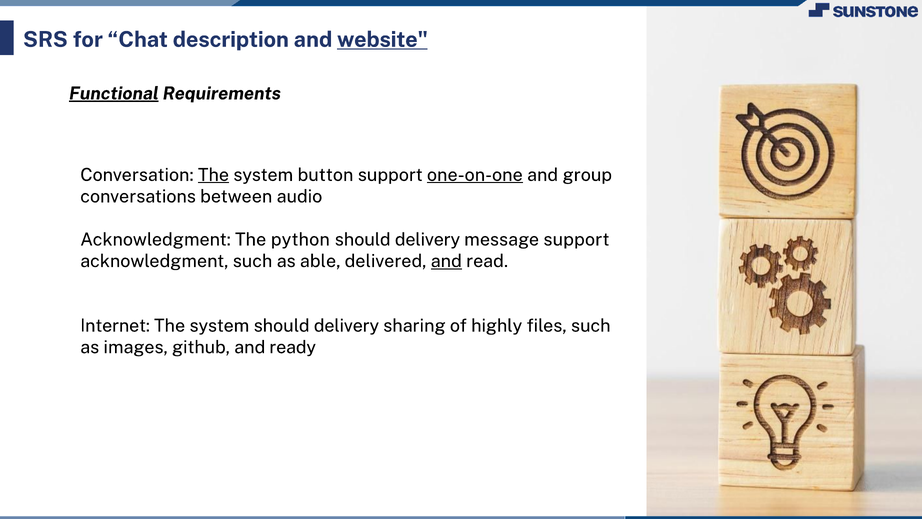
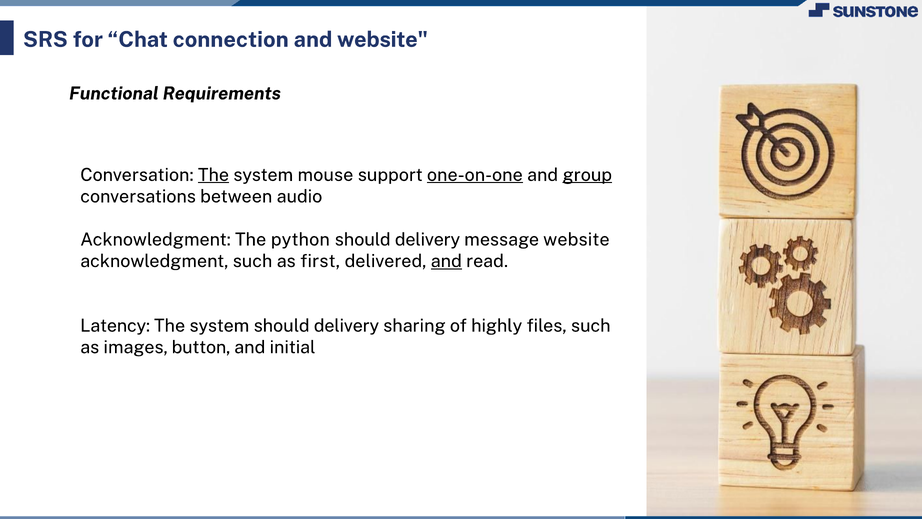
description: description -> connection (231, 40)
website underline: present -> none (383, 40)
Functional underline: present -> none (114, 93)
button: button -> mouse (325, 175)
group underline: none -> present (587, 175)
message support: support -> website (576, 239)
able: able -> first (320, 261)
Internet: Internet -> Latency (115, 326)
github: github -> button (201, 347)
ready: ready -> initial (293, 347)
